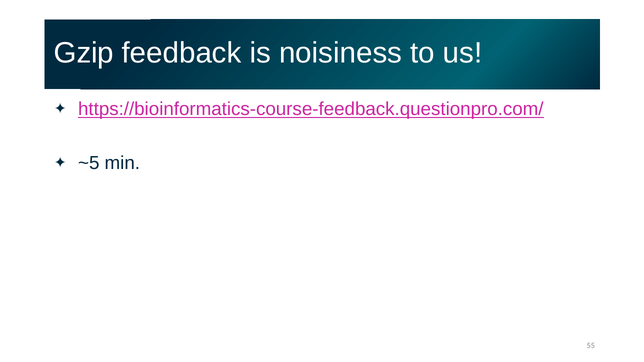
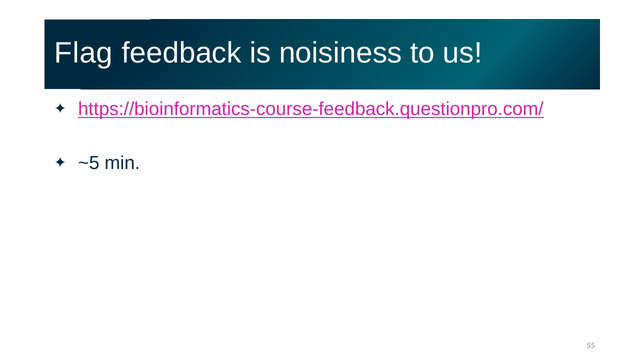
Gzip: Gzip -> Flag (84, 53)
